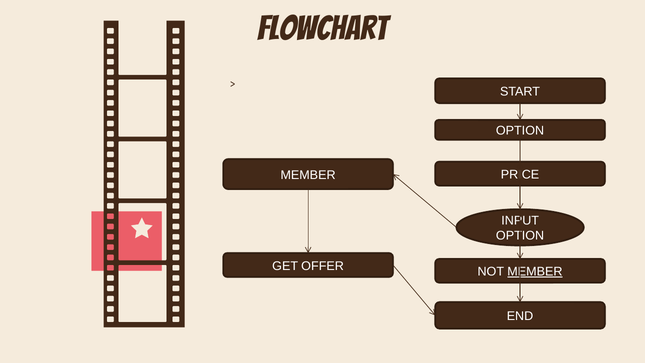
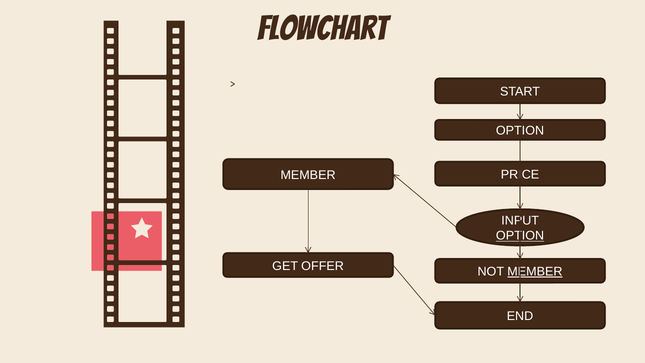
OPTION underline: none -> present (520, 236)
